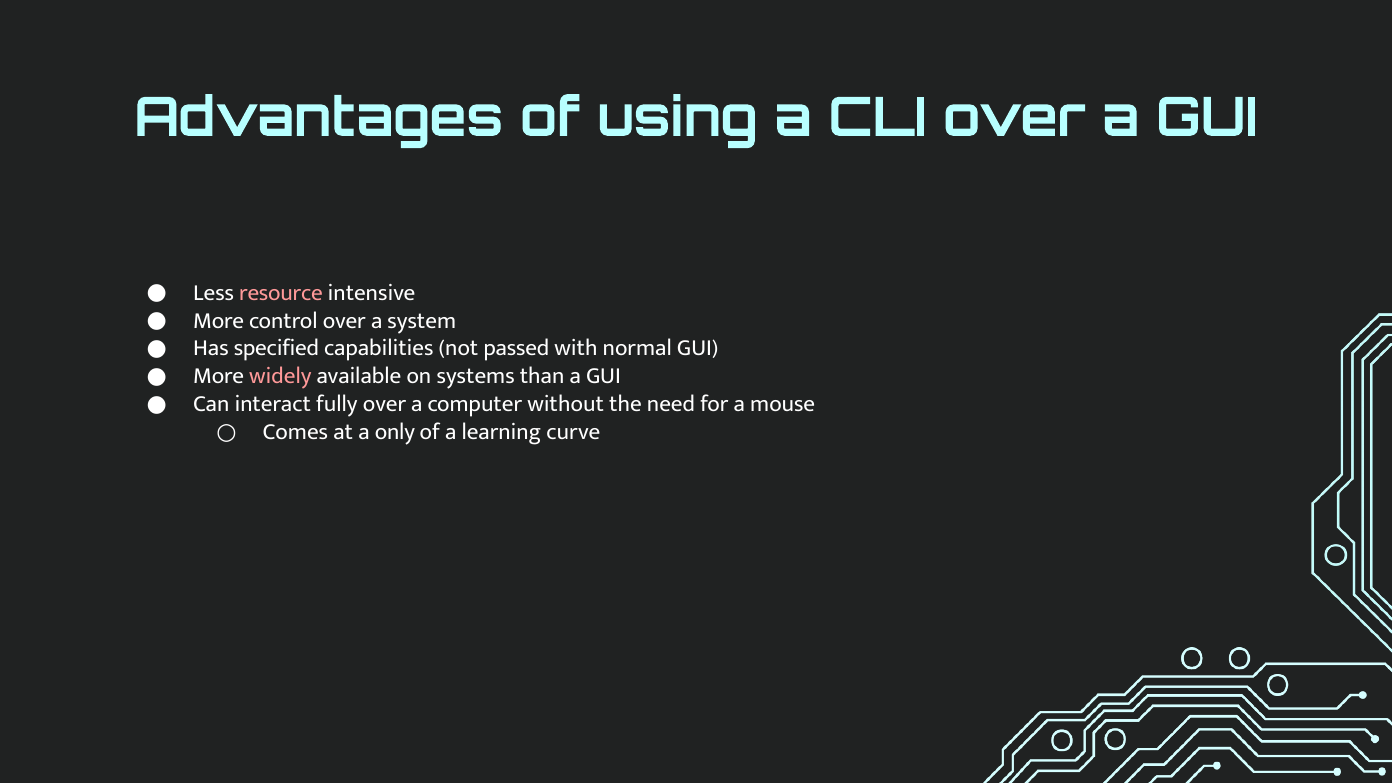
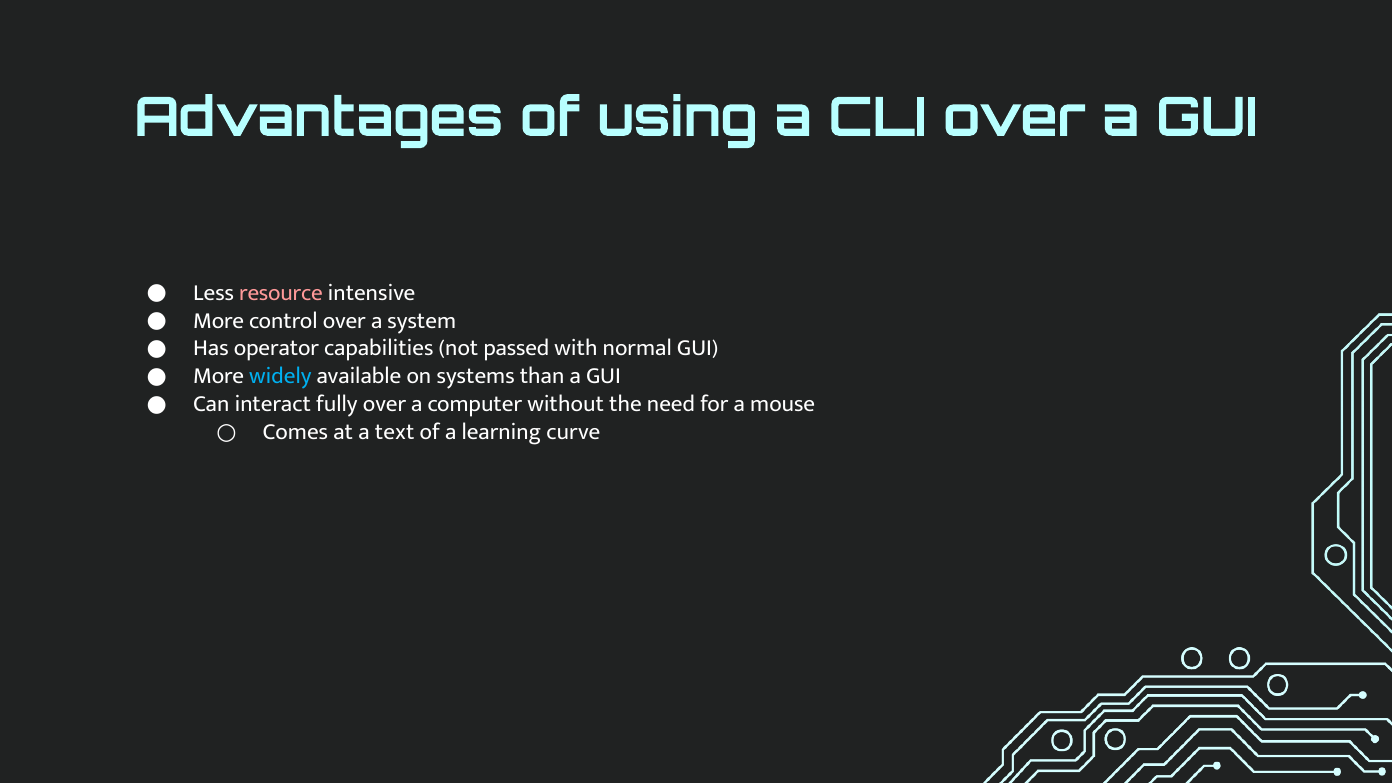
specified: specified -> operator (276, 348)
widely colour: pink -> light blue (280, 376)
only: only -> text (395, 432)
